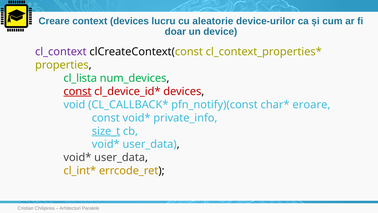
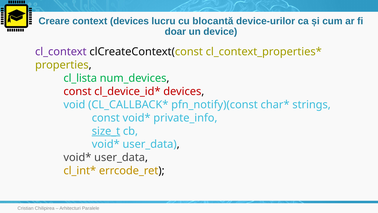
aleatorie: aleatorie -> blocantă (213, 21)
const underline: present -> none (77, 91)
eroare: eroare -> strings (312, 104)
